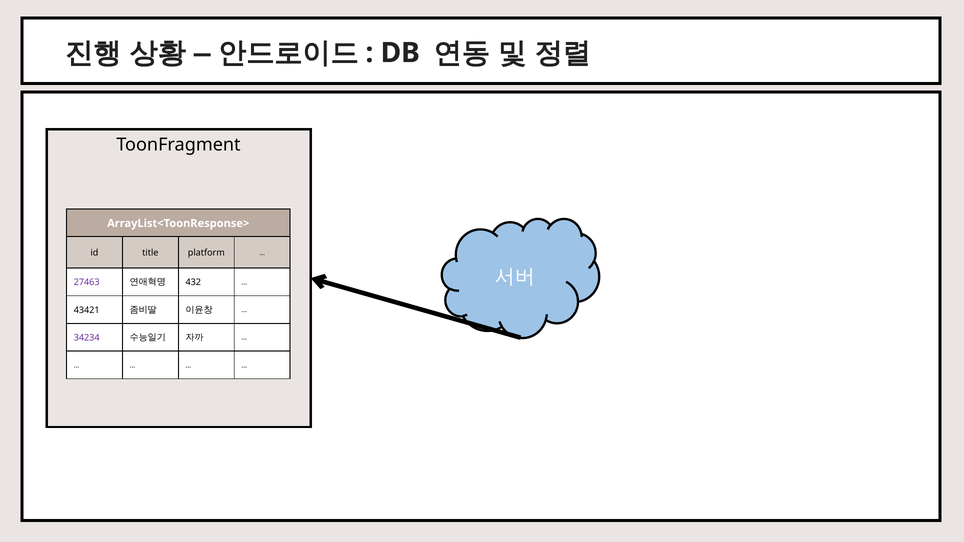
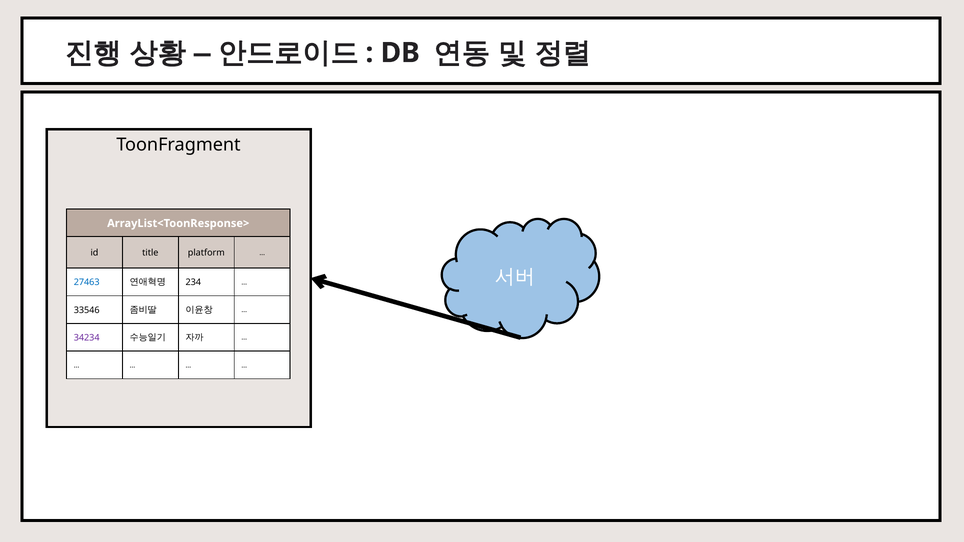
27463 colour: purple -> blue (87, 283)
432: 432 -> 234 (193, 283)
43421: 43421 -> 33546 (87, 310)
